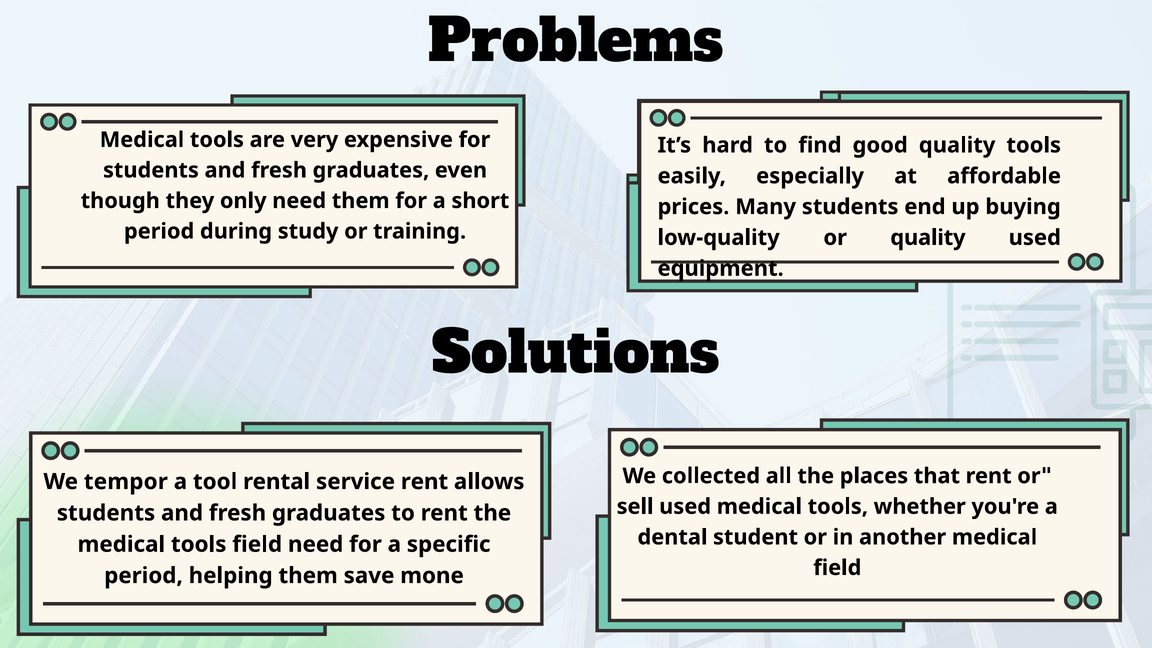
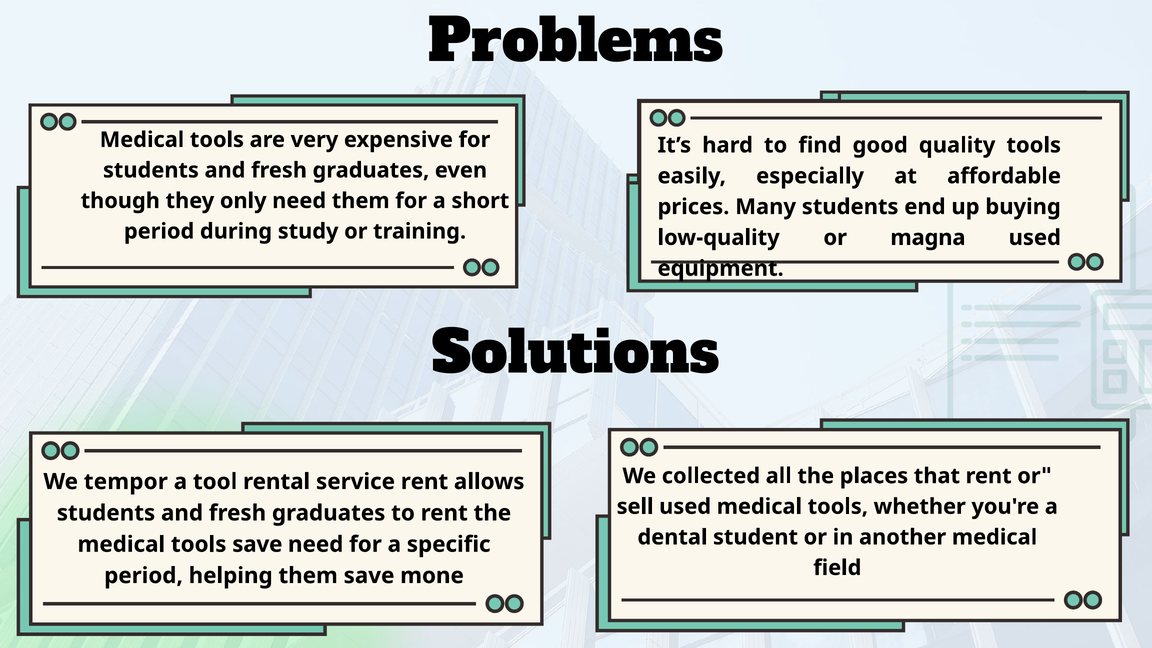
quality: quality -> magna (928, 238)
tools field: field -> save (257, 544)
